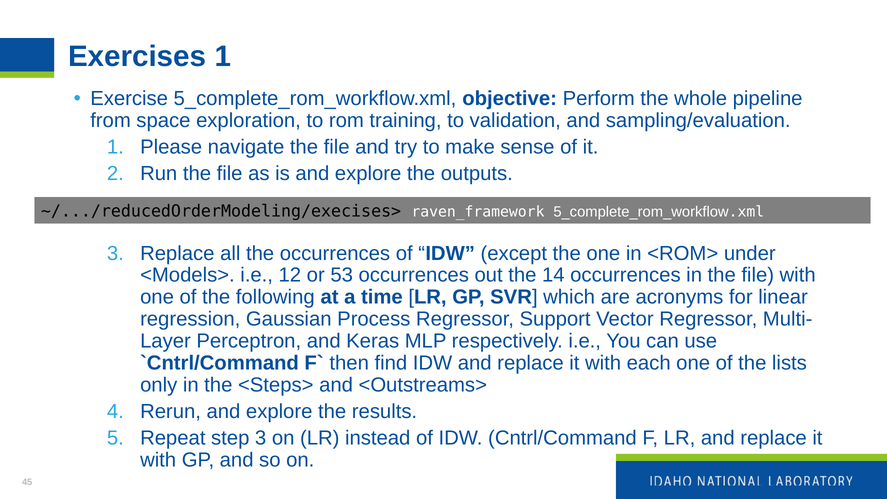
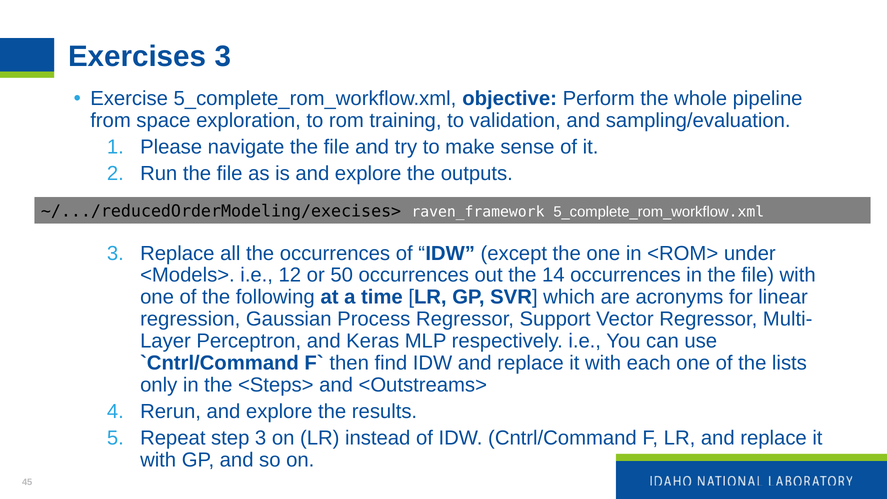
Exercises 1: 1 -> 3 (223, 56)
53: 53 -> 50 (342, 275)
